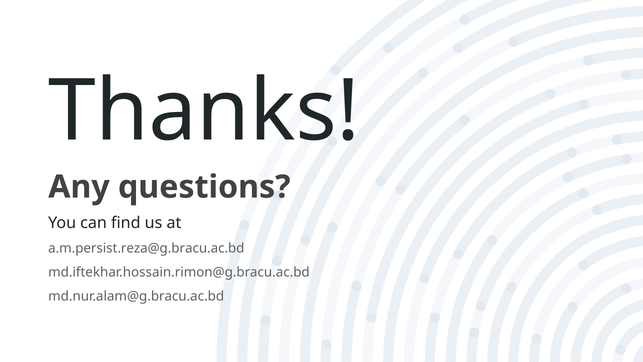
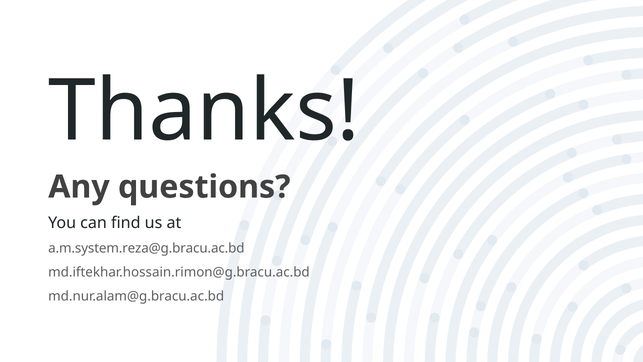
a.m.persist.reza@g.bracu.ac.bd: a.m.persist.reza@g.bracu.ac.bd -> a.m.system.reza@g.bracu.ac.bd (146, 248)
